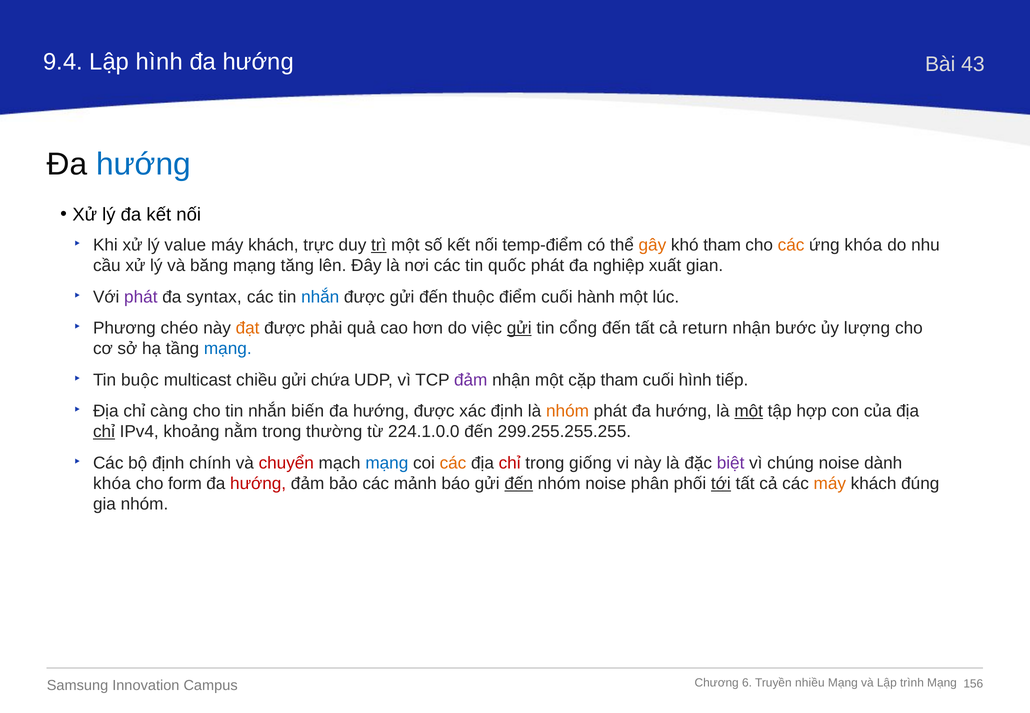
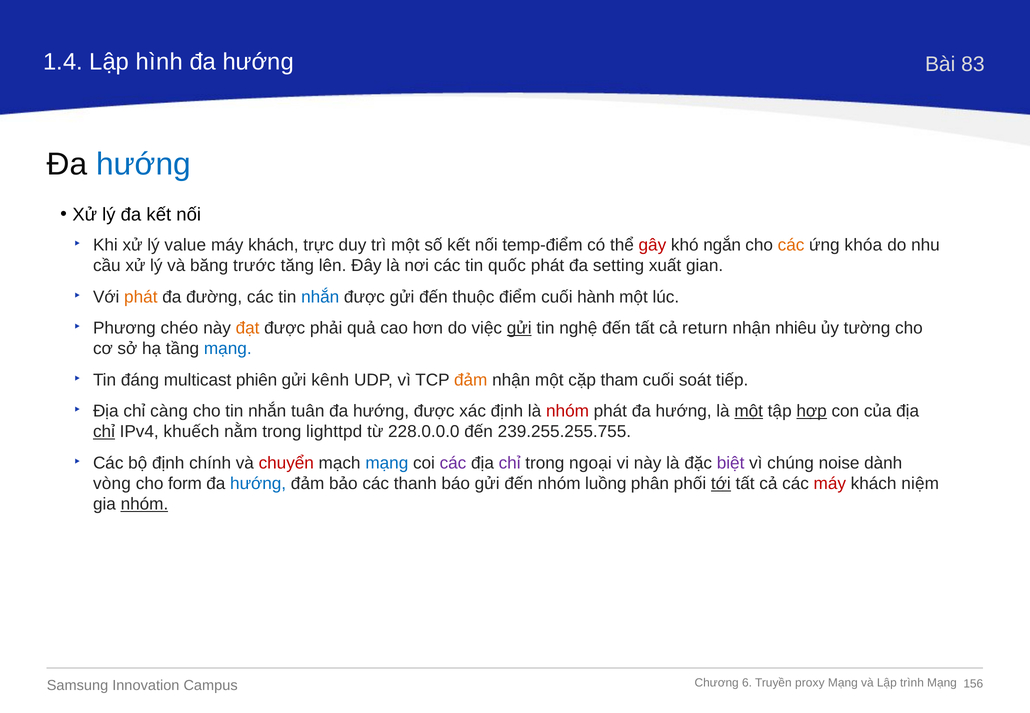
9.4: 9.4 -> 1.4 (63, 62)
43: 43 -> 83 (973, 64)
trì underline: present -> none (379, 245)
gây colour: orange -> red (652, 245)
khó tham: tham -> ngắn (722, 245)
băng mạng: mạng -> trước (254, 266)
nghiệp: nghiệp -> setting (618, 266)
phát colour: purple -> orange (141, 297)
syntax: syntax -> đường (214, 297)
cổng: cổng -> nghệ (578, 328)
bước: bước -> nhiêu (796, 328)
lượng: lượng -> tường (867, 328)
buộc: buộc -> đáng (140, 380)
chiều: chiều -> phiên (257, 380)
chứa: chứa -> kênh (330, 380)
đảm colour: purple -> orange (471, 380)
cuối hình: hình -> soát (695, 380)
biến: biến -> tuân (308, 411)
nhóm colour: orange -> red (568, 411)
hợp underline: none -> present (812, 411)
khoảng: khoảng -> khuếch (191, 432)
thường: thường -> lighttpd (334, 432)
224.1.0.0: 224.1.0.0 -> 228.0.0.0 (424, 432)
299.255.255.255: 299.255.255.255 -> 239.255.255.755 (564, 432)
các colour: orange -> purple (453, 463)
chỉ colour: red -> purple (510, 463)
giống: giống -> ngoại (590, 463)
khóa: khóa -> vòng (112, 484)
hướng colour: red -> blue (258, 484)
mảnh: mảnh -> thanh (415, 484)
đến underline: present -> none (519, 484)
nhóm noise: noise -> luồng (606, 484)
máy colour: orange -> red (830, 484)
đúng: đúng -> niệm (920, 484)
nhóm underline: none -> present (144, 504)
nhiều: nhiều -> proxy (810, 683)
